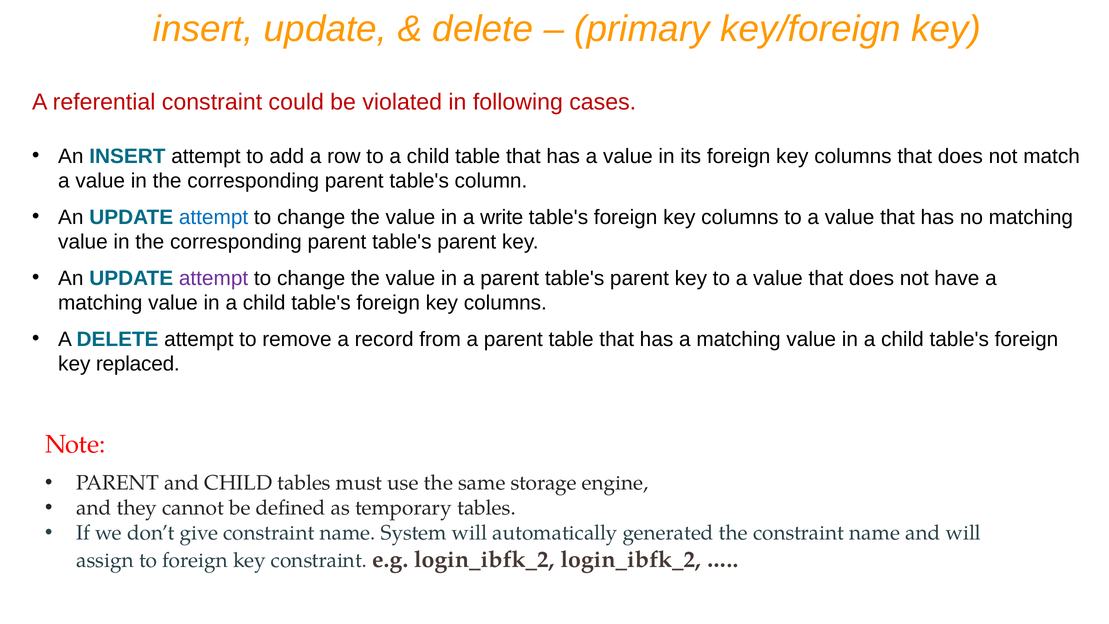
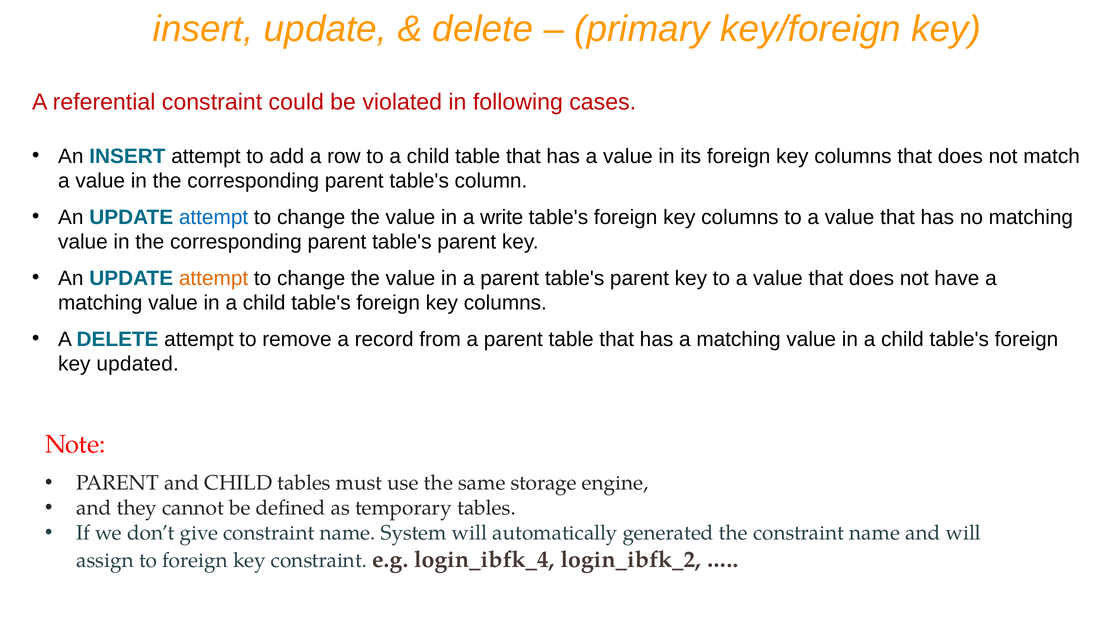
attempt colour: purple -> orange (214, 278)
replaced: replaced -> updated (138, 364)
e.g login_ibfk_2: login_ibfk_2 -> login_ibfk_4 (484, 559)
